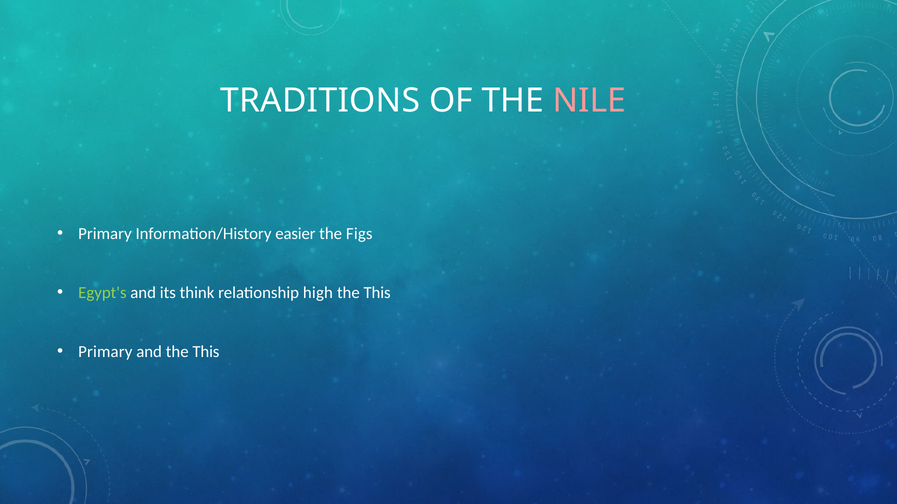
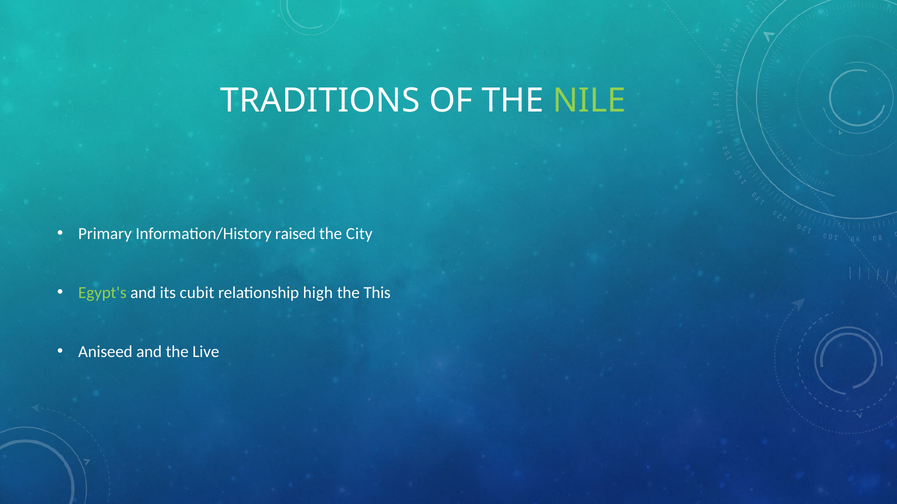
NILE colour: pink -> light green (589, 101)
easier: easier -> raised (295, 234)
Figs: Figs -> City (359, 234)
think: think -> cubit (197, 293)
Primary: Primary -> Aniseed (105, 352)
and the This: This -> Live (206, 352)
